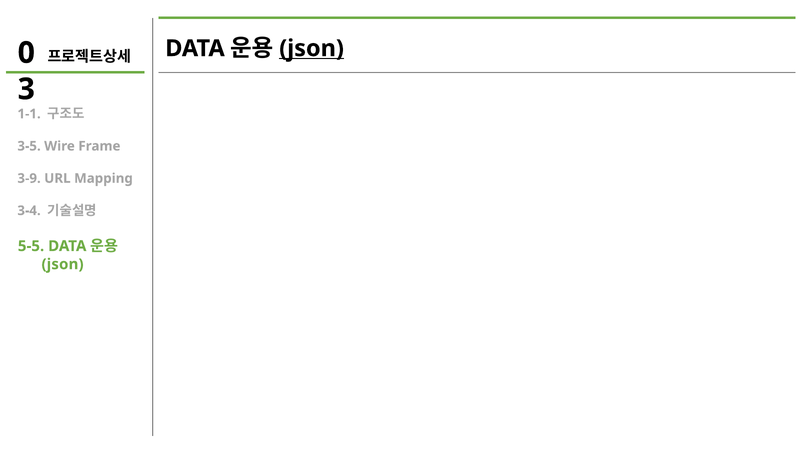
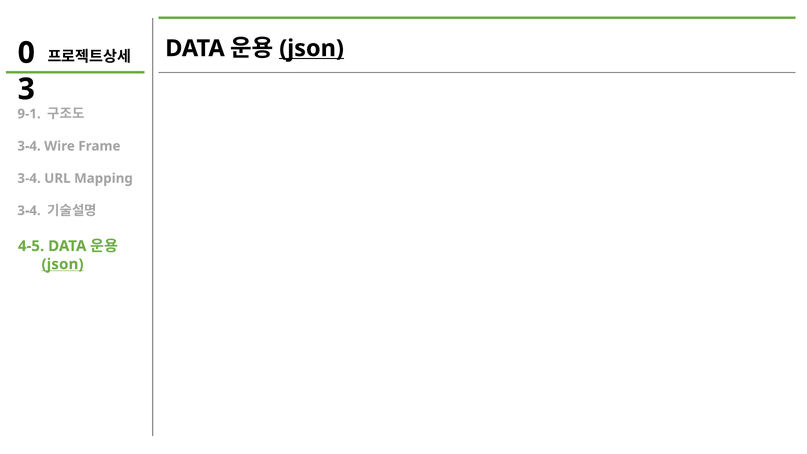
1-1: 1-1 -> 9-1 (29, 114)
3-5: 3-5 -> 3-4 (29, 146)
3-9: 3-9 -> 3-4 (29, 178)
5-5: 5-5 -> 4-5 (31, 246)
json underline: none -> present (63, 264)
